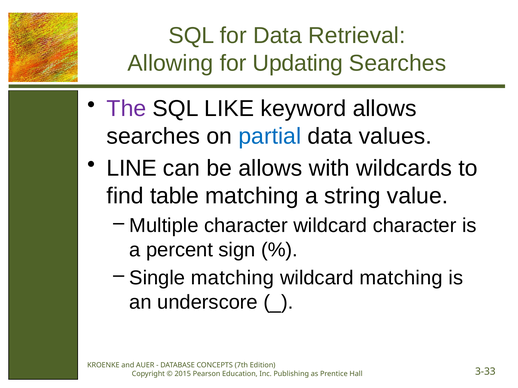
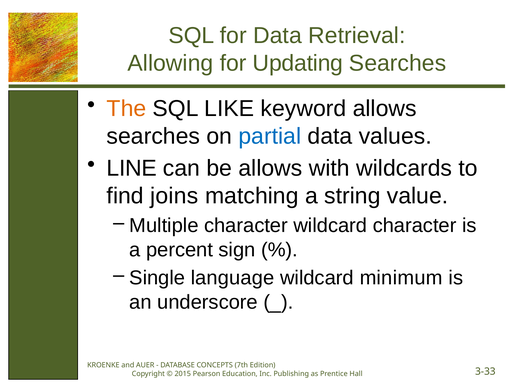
The colour: purple -> orange (126, 109)
table: table -> joins (174, 196)
Single matching: matching -> language (233, 278)
wildcard matching: matching -> minimum (401, 278)
